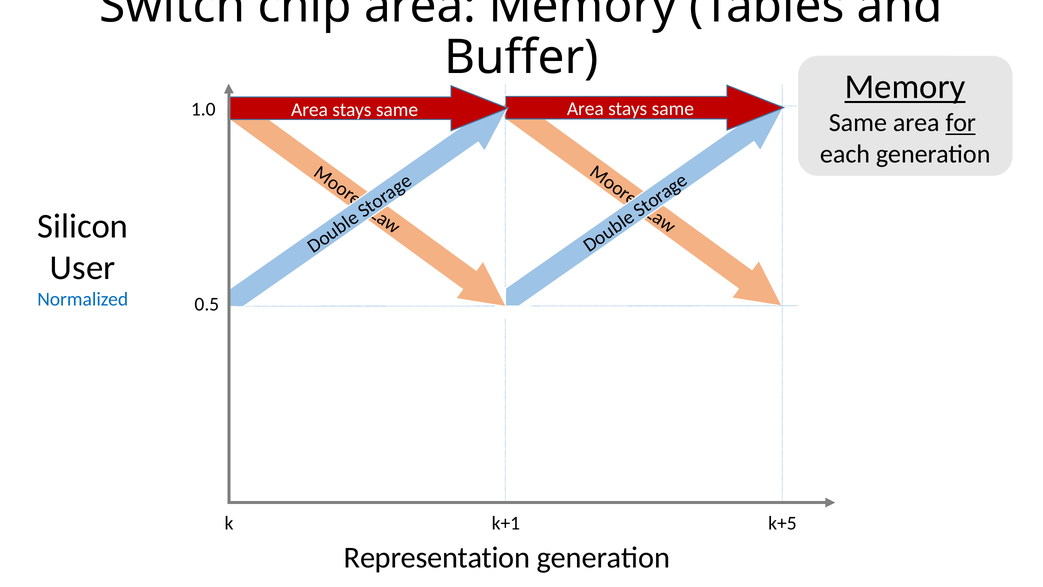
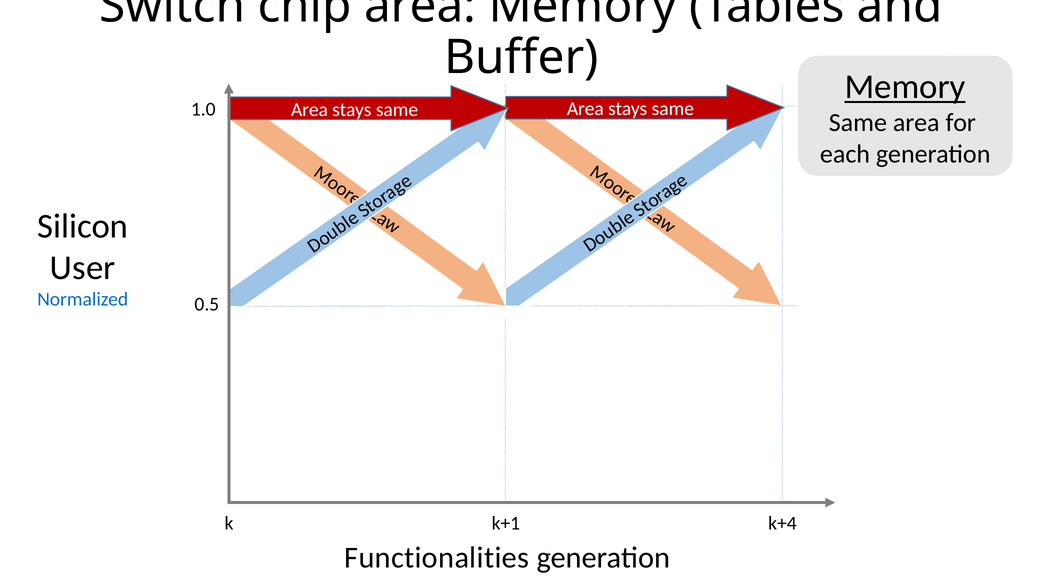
for underline: present -> none (961, 123)
k+5: k+5 -> k+4 (782, 523)
Representation: Representation -> Functionalities (437, 557)
